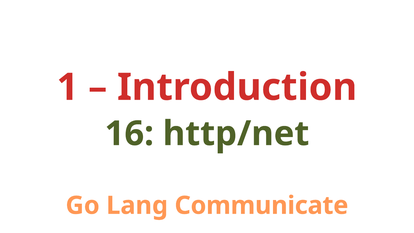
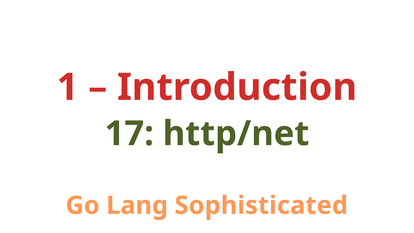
16: 16 -> 17 (129, 134)
Communicate: Communicate -> Sophisticated (261, 205)
